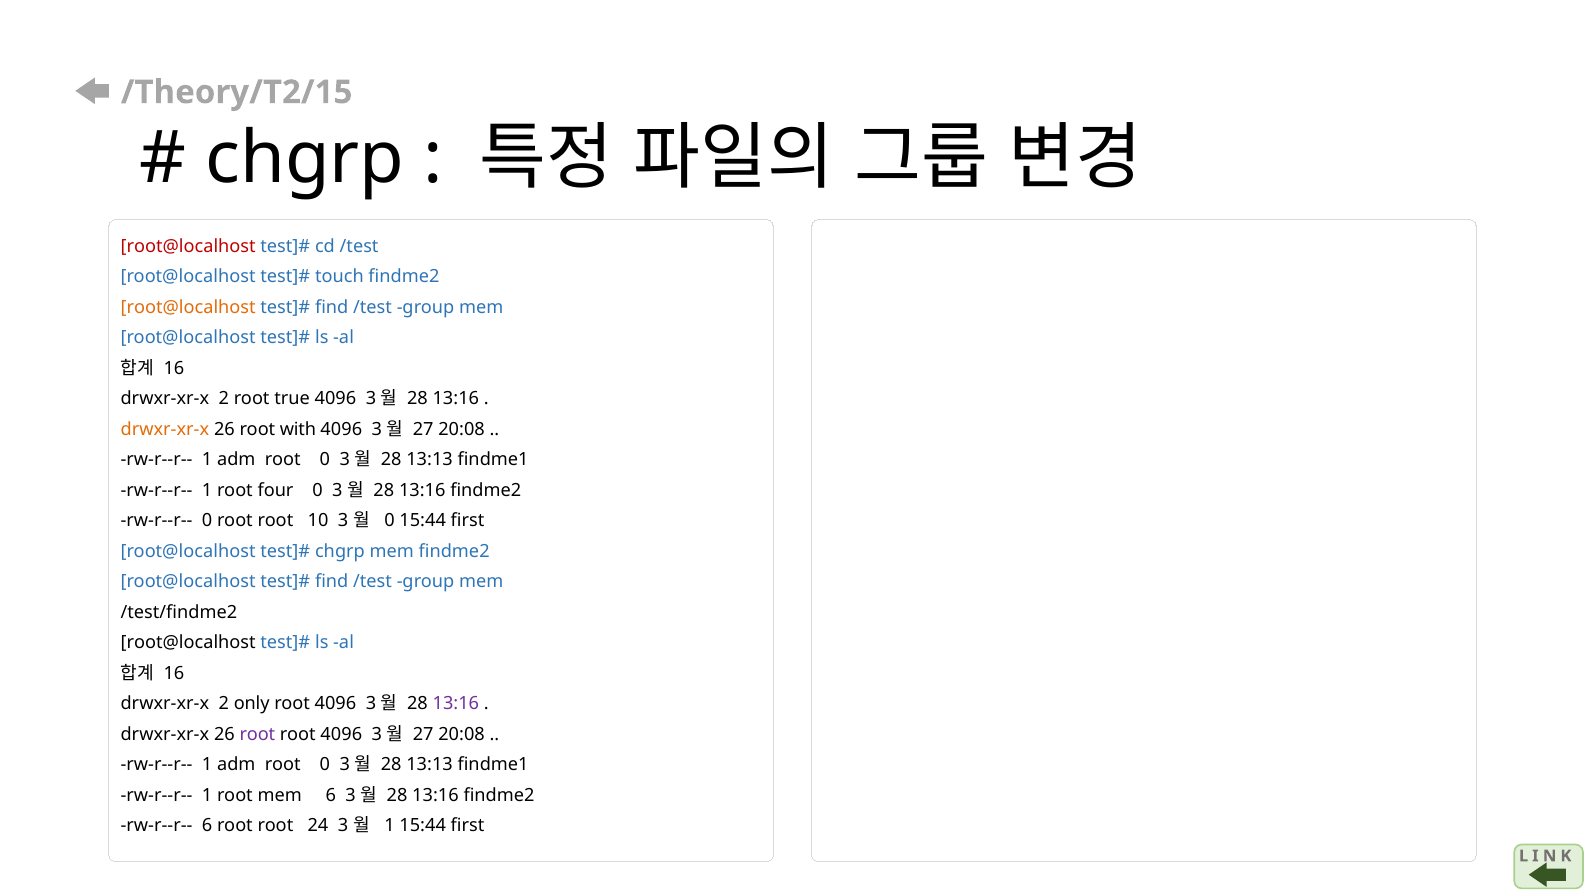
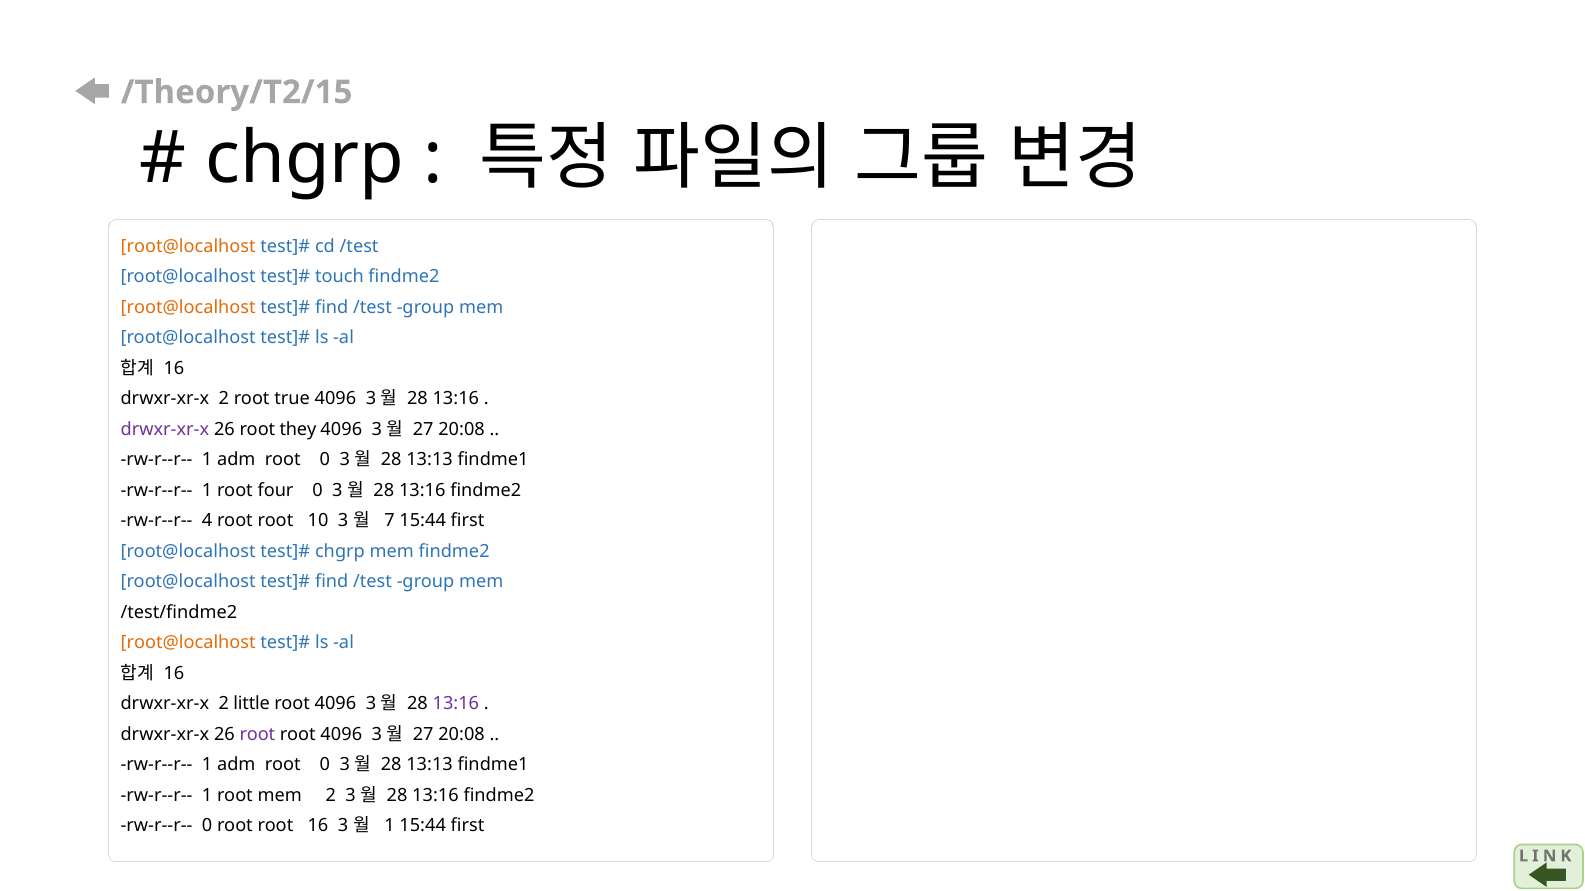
root@localhost colour: red -> orange (188, 246)
drwxr-xr-x colour: orange -> purple (165, 430)
with: with -> they (298, 430)
rw-r--r-- 0: 0 -> 4 (207, 521)
0: 0 -> 7 (390, 521)
root@localhost colour: black -> orange (188, 643)
only: only -> little (252, 704)
mem 6: 6 -> 2 (331, 796)
rw-r--r-- 6: 6 -> 0 (207, 826)
root 24: 24 -> 16 (318, 826)
